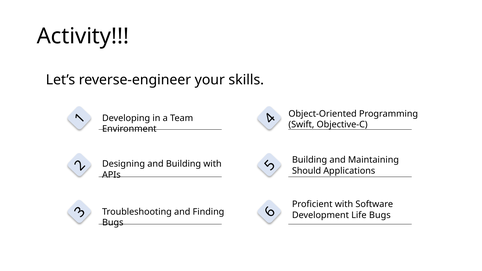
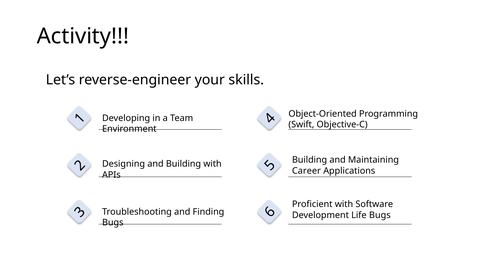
Should: Should -> Career (306, 171)
